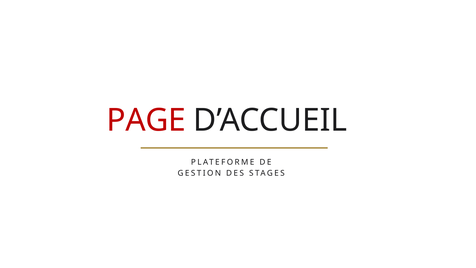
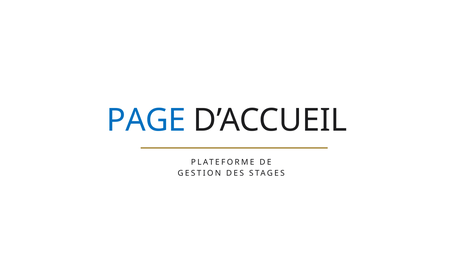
PAGE colour: red -> blue (146, 120)
